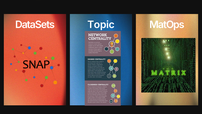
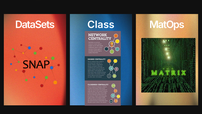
Topic: Topic -> Class (101, 25)
